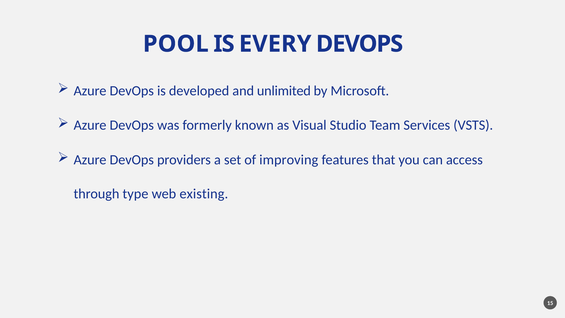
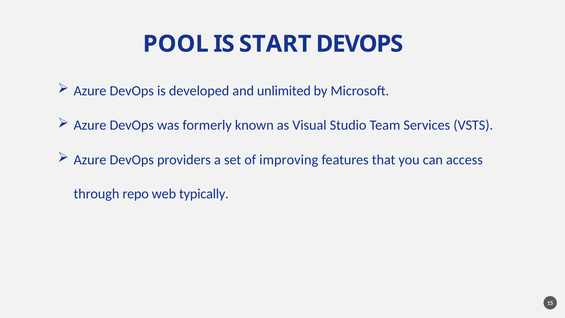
EVERY: EVERY -> START (275, 44)
type: type -> repo (136, 194)
existing: existing -> typically (204, 194)
